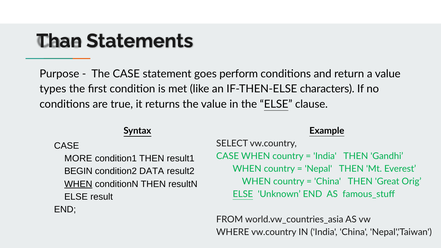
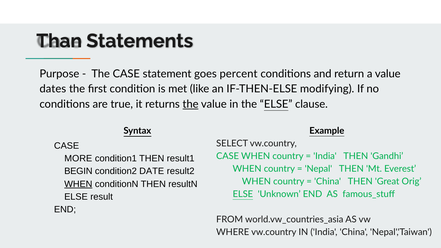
perform: perform -> percent (239, 74)
types: types -> dates (53, 89)
characters: characters -> modifying (327, 89)
the underline: none -> present (191, 104)
DATA: DATA -> DATE (152, 171)
